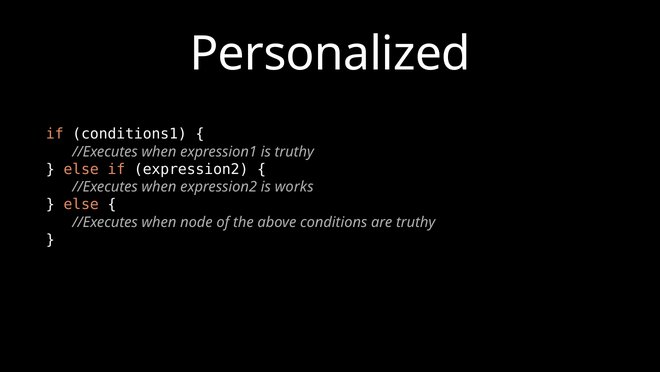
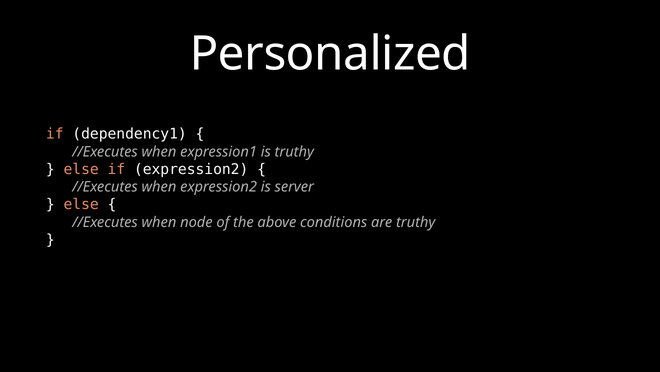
conditions1: conditions1 -> dependency1 (130, 134)
works: works -> server (294, 187)
